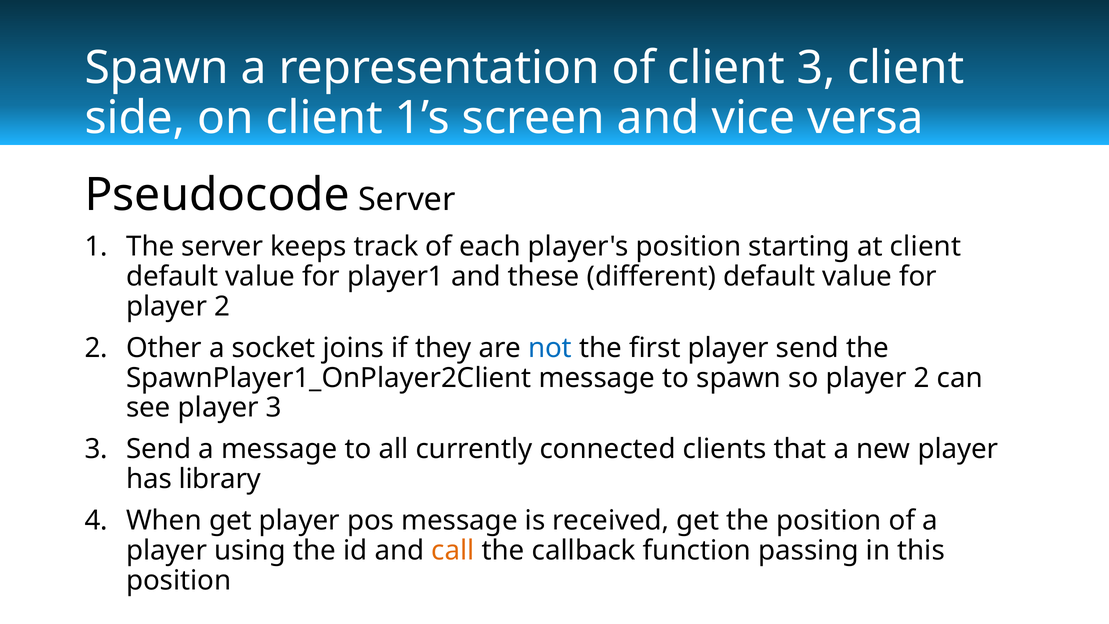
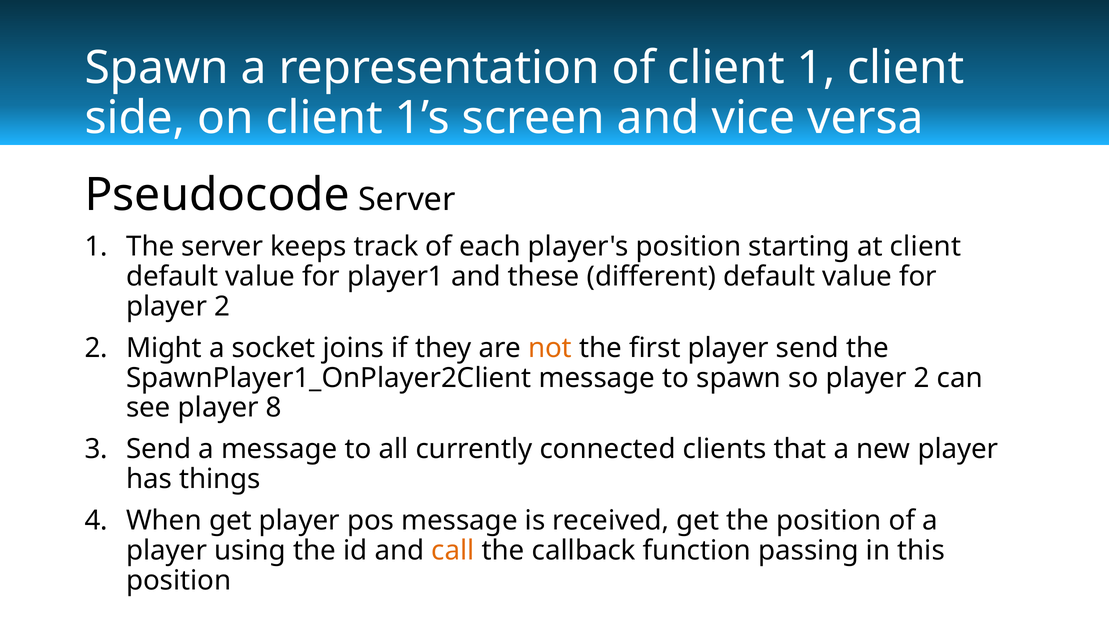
client 3: 3 -> 1 (816, 68)
Other: Other -> Might (164, 348)
not colour: blue -> orange (550, 348)
player 3: 3 -> 8 (274, 408)
library: library -> things (220, 479)
